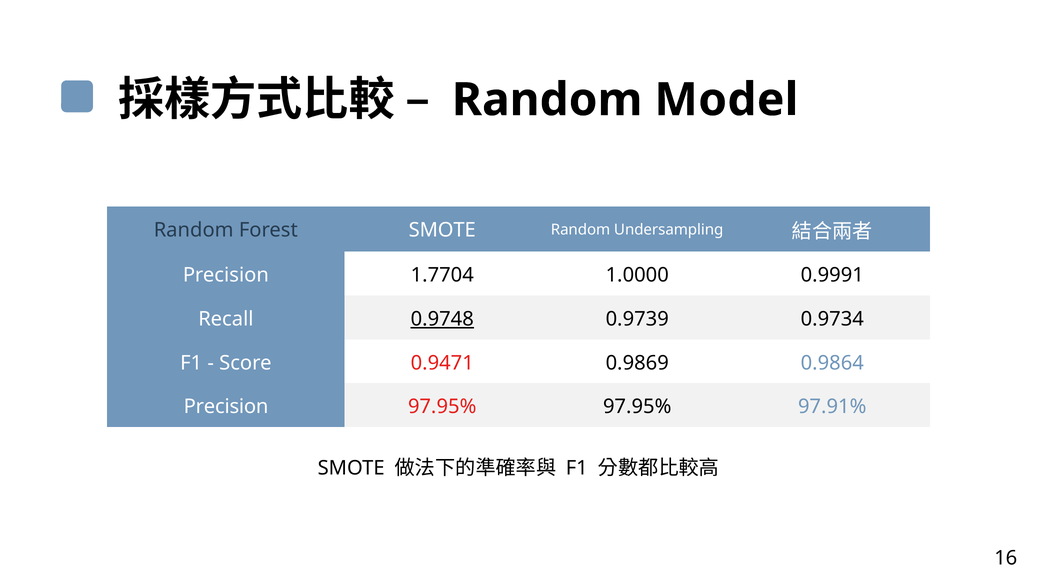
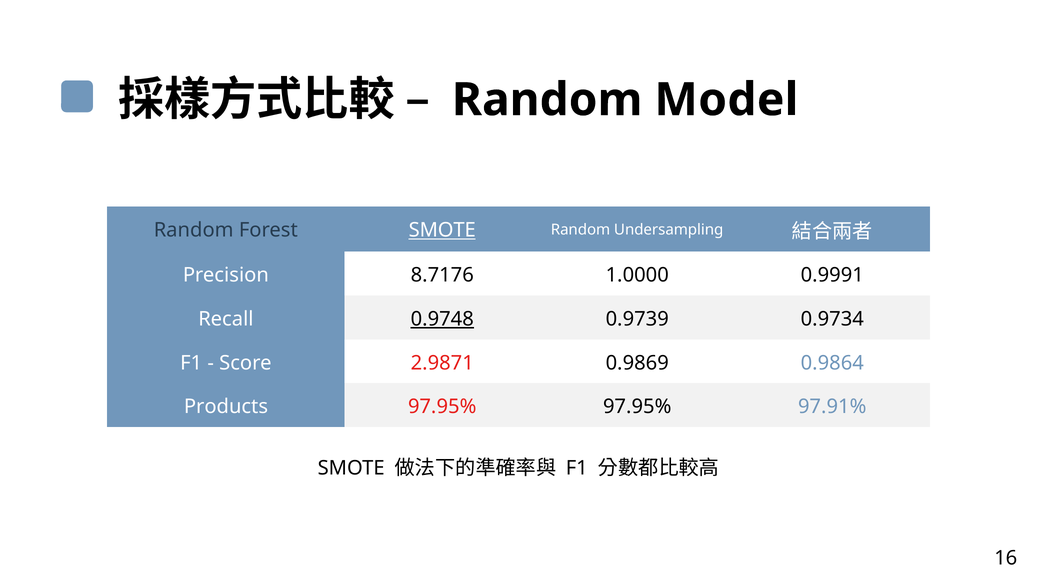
SMOTE underline: none -> present (442, 230)
1.7704: 1.7704 -> 8.7176 (442, 275)
0.9471: 0.9471 -> 2.9871 (442, 363)
Precision: Precision -> Products (226, 406)
